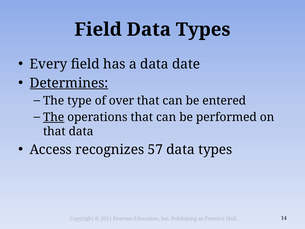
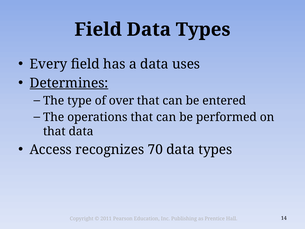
date: date -> uses (186, 64)
The underline: present -> none (54, 117)
57: 57 -> 70 (155, 149)
